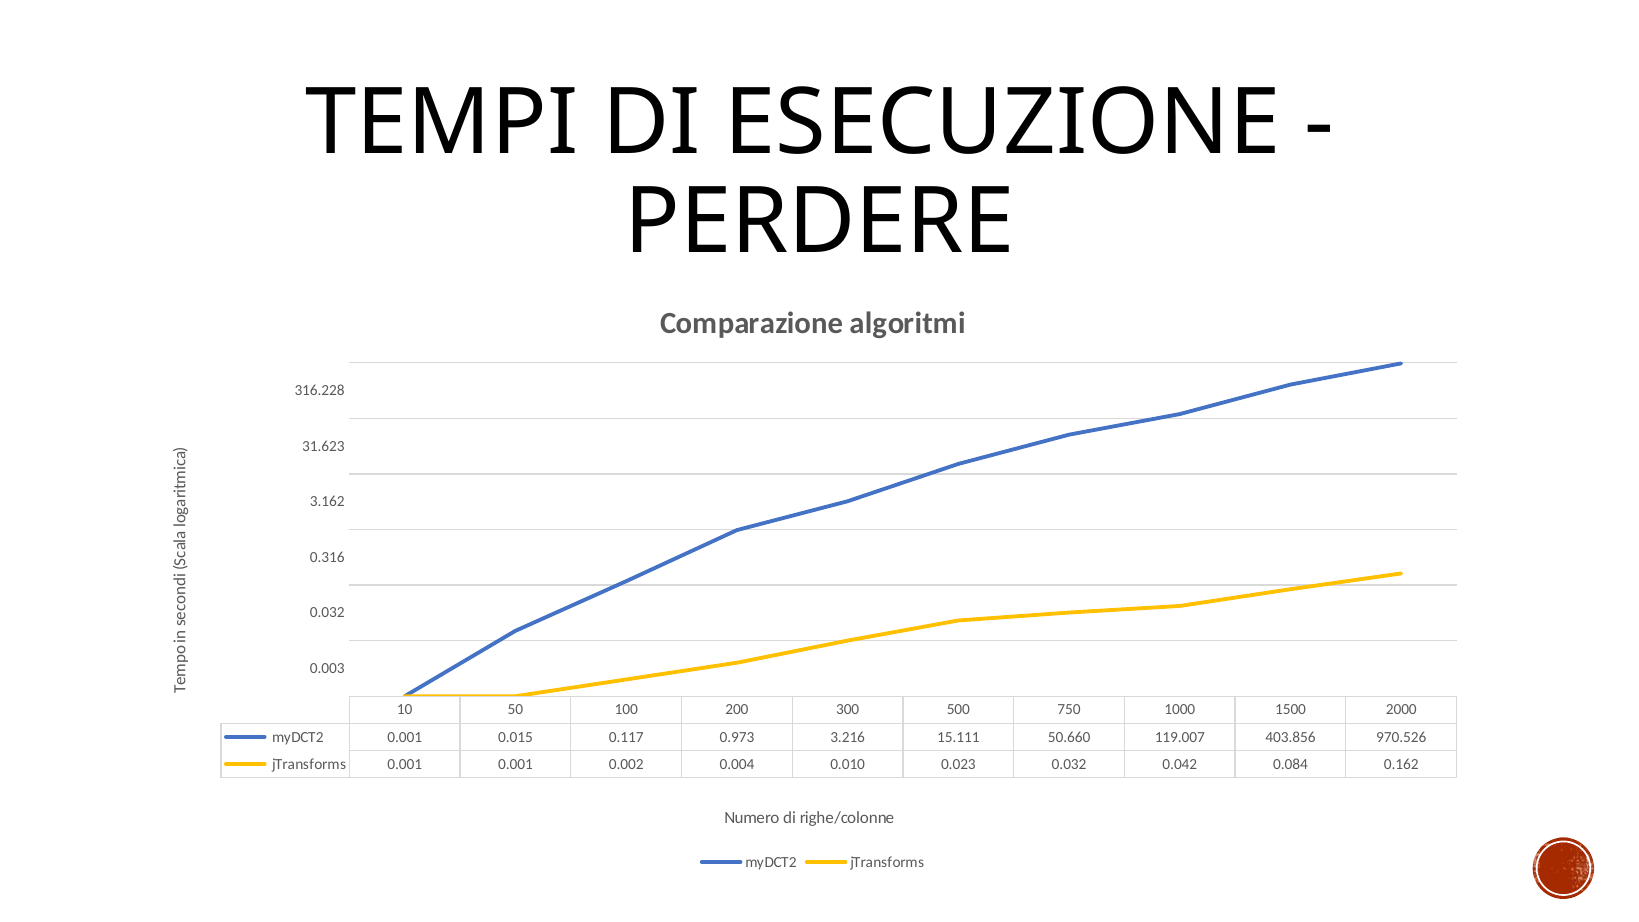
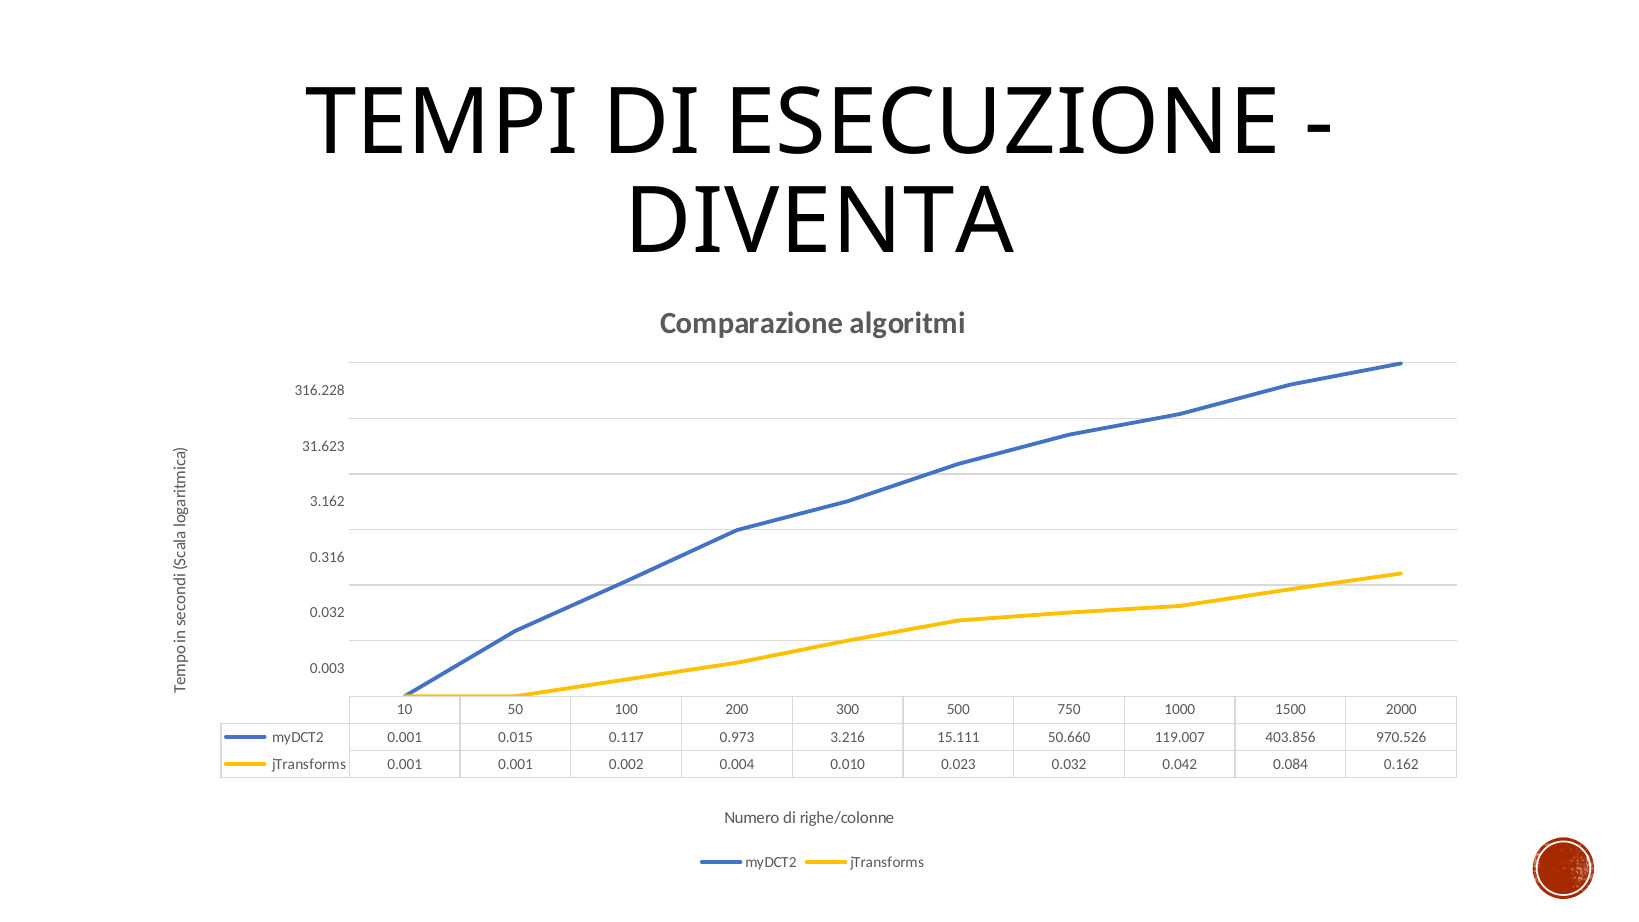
PERDERE: PERDERE -> DIVENTA (819, 222)
